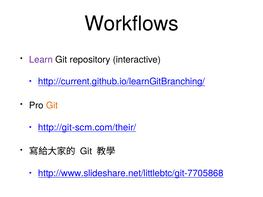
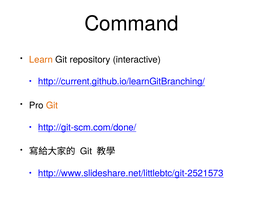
Workflows: Workflows -> Command (132, 24)
Learn colour: purple -> orange (41, 60)
http://git-scm.com/their/: http://git-scm.com/their/ -> http://git-scm.com/done/ (87, 128)
http://www.slideshare.net/littlebtc/git-7705868: http://www.slideshare.net/littlebtc/git-7705868 -> http://www.slideshare.net/littlebtc/git-2521573 (131, 173)
